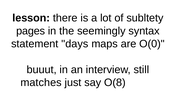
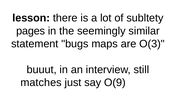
syntax: syntax -> similar (144, 31)
days: days -> bugs (75, 44)
O(0: O(0 -> O(3 (152, 44)
O(8: O(8 -> O(9 (115, 83)
